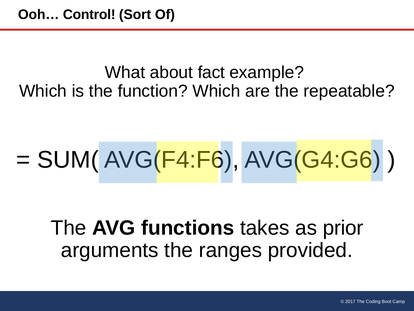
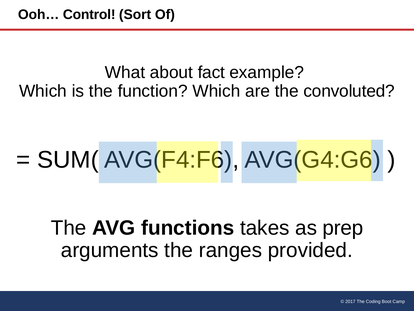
repeatable: repeatable -> convoluted (349, 91)
prior: prior -> prep (343, 228)
